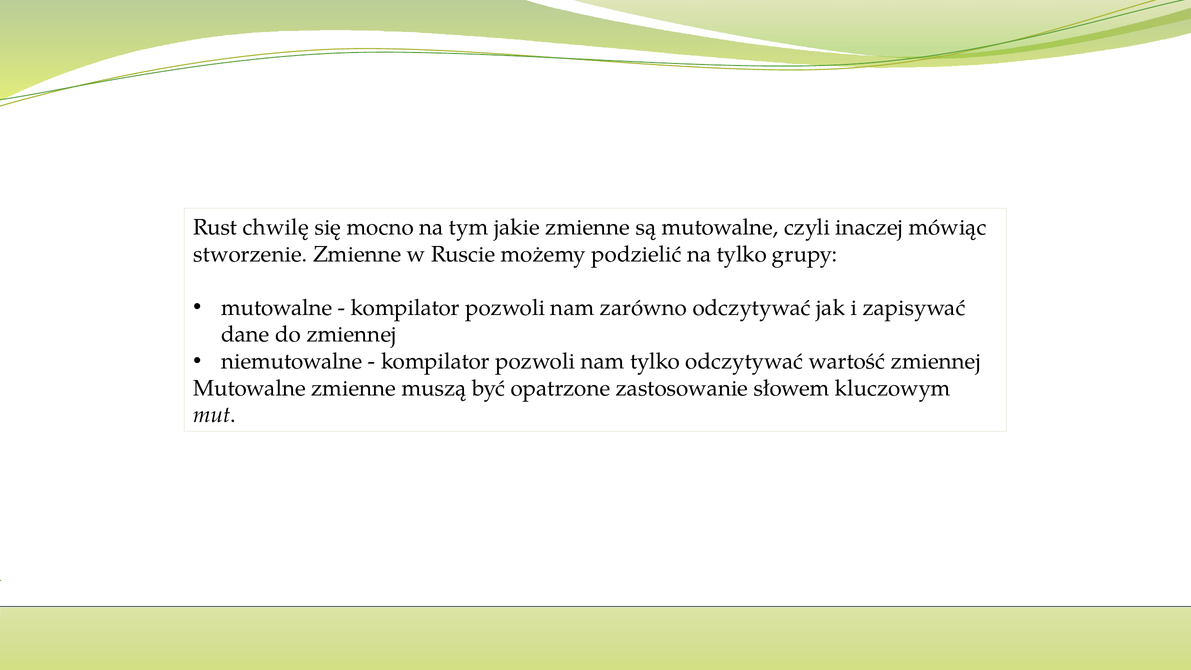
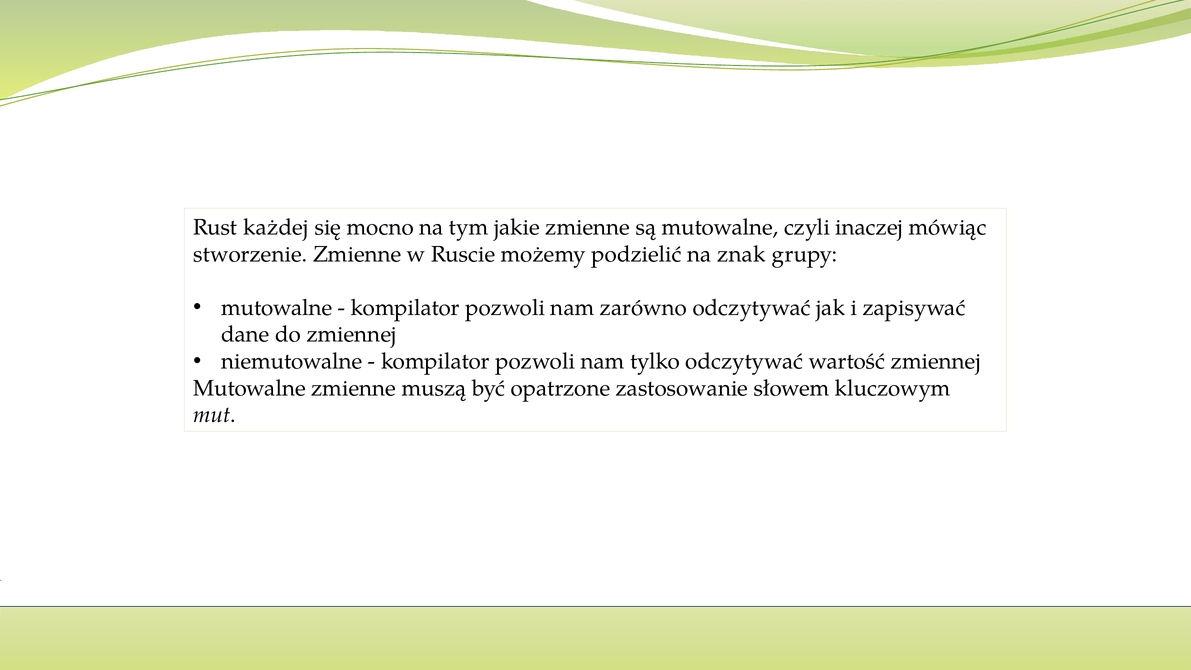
chwilę: chwilę -> każdej (276, 227)
na tylko: tylko -> znak (742, 254)
